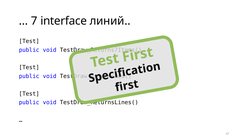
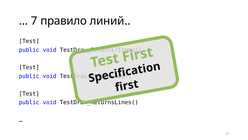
interface: interface -> правило (64, 21)
